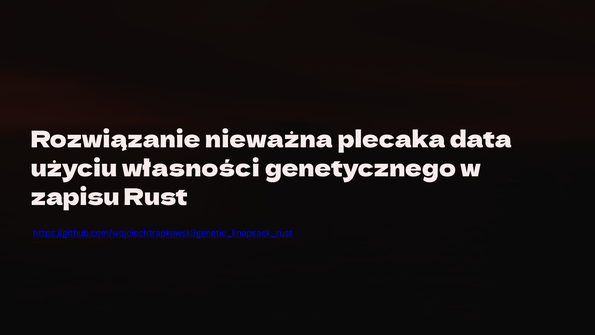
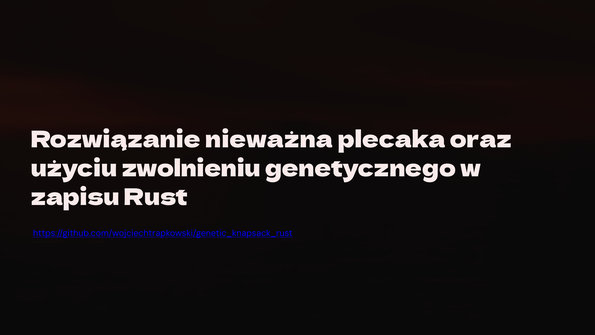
data: data -> oraz (481, 140)
własności: własności -> zwolnieniu (191, 169)
